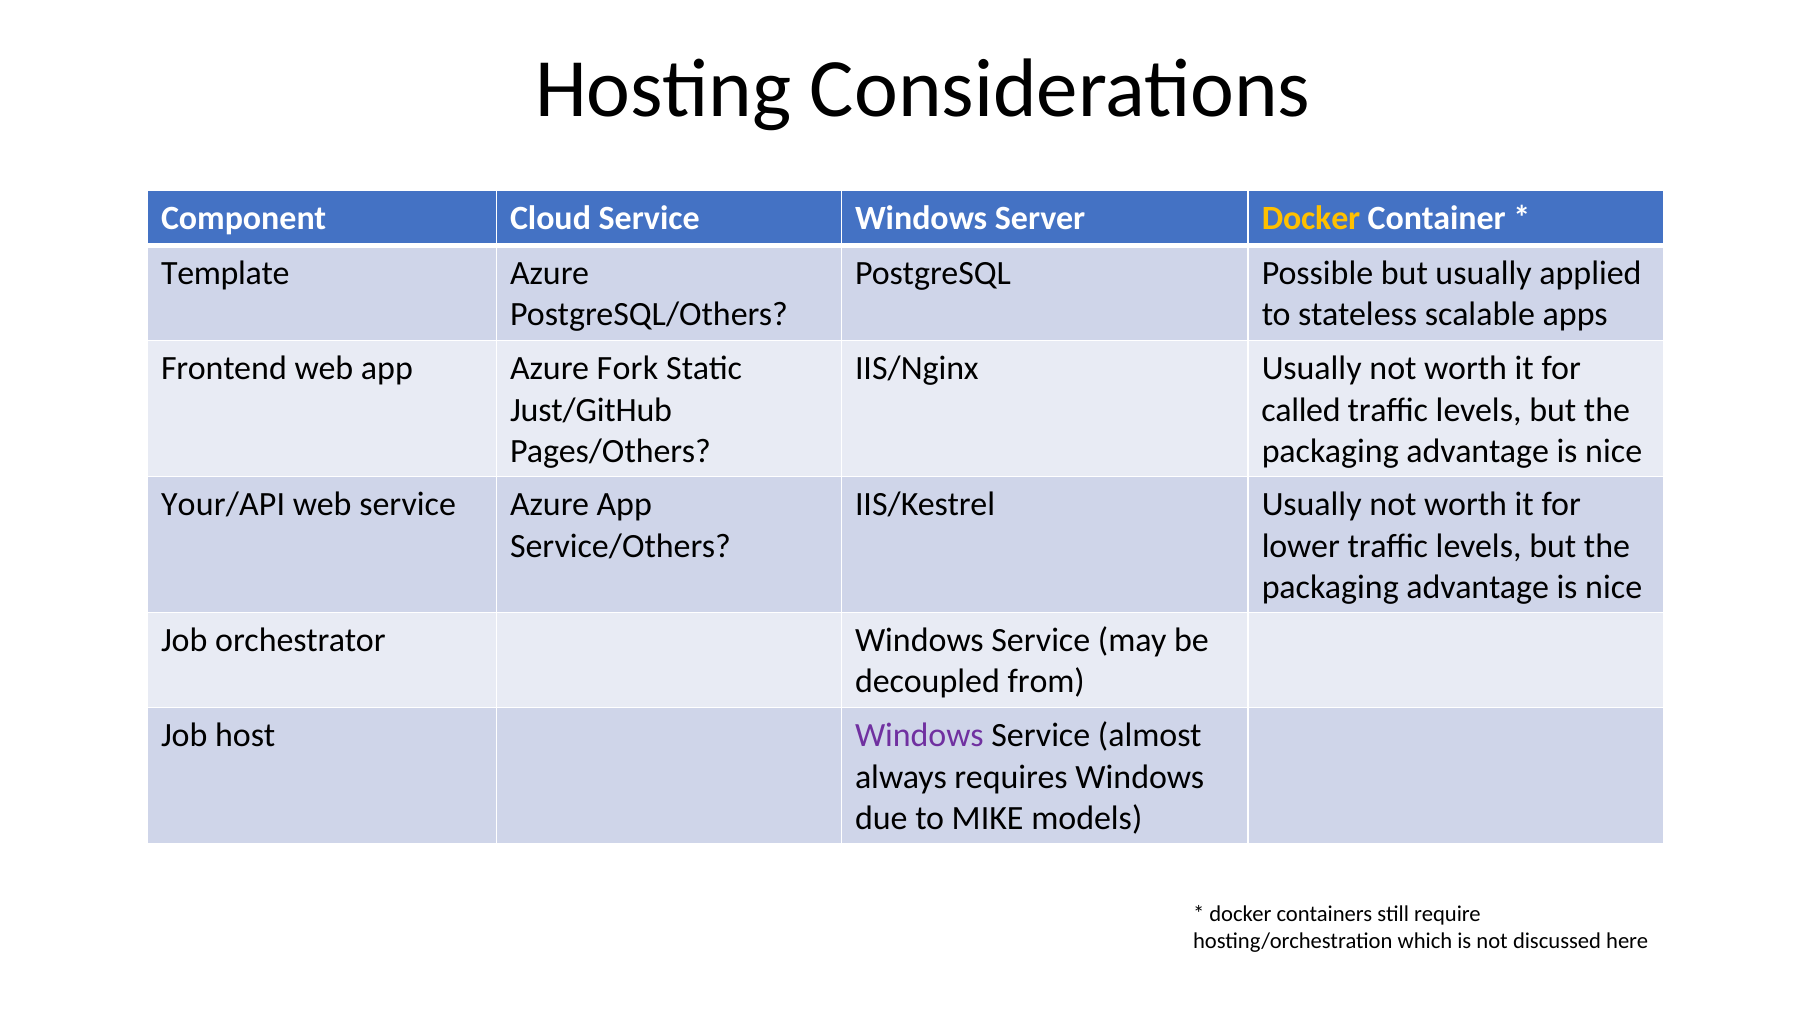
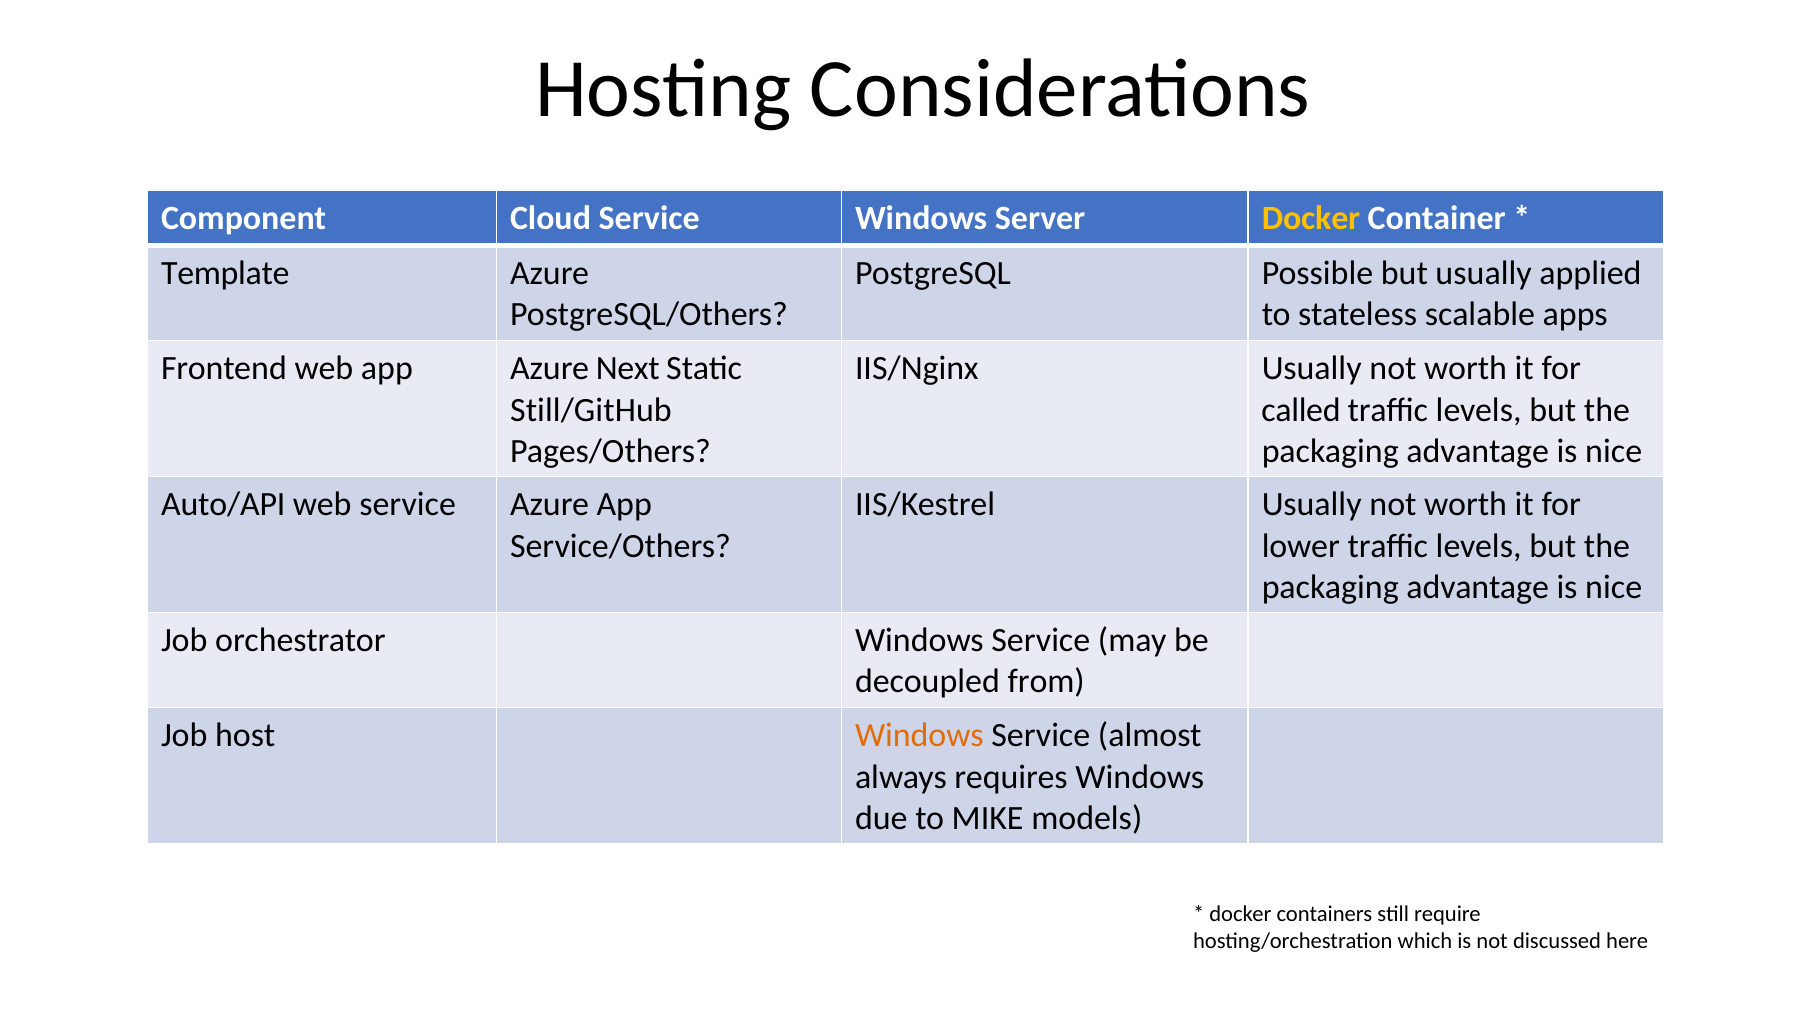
Fork: Fork -> Next (628, 369)
Just/GitHub: Just/GitHub -> Still/GitHub (591, 410)
Your/API: Your/API -> Auto/API (223, 504)
Windows colour: purple -> orange (919, 736)
